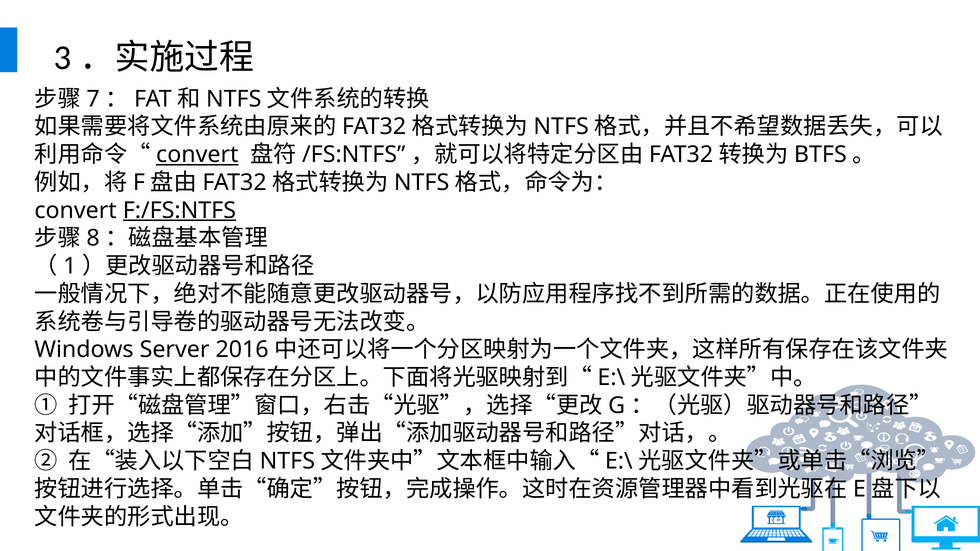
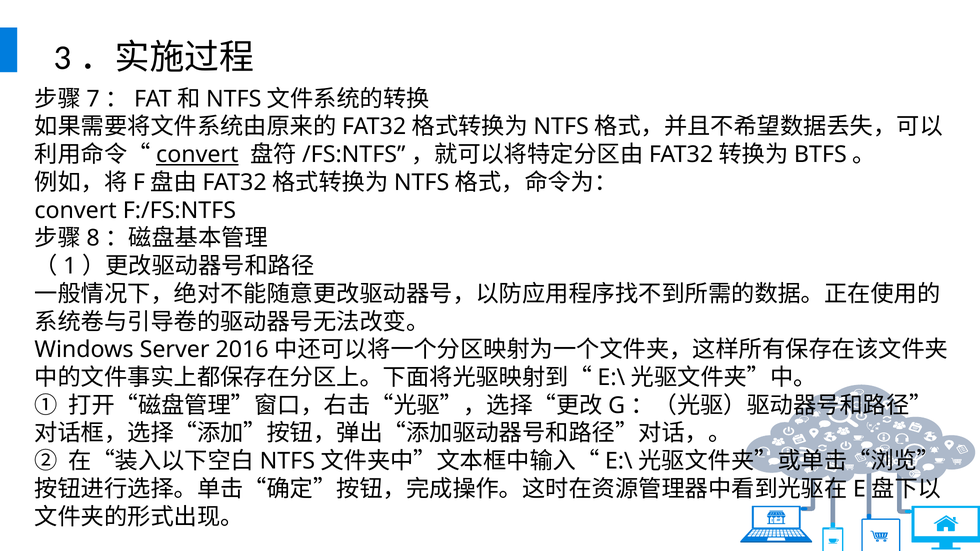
F:/FS:NTFS underline: present -> none (179, 210)
